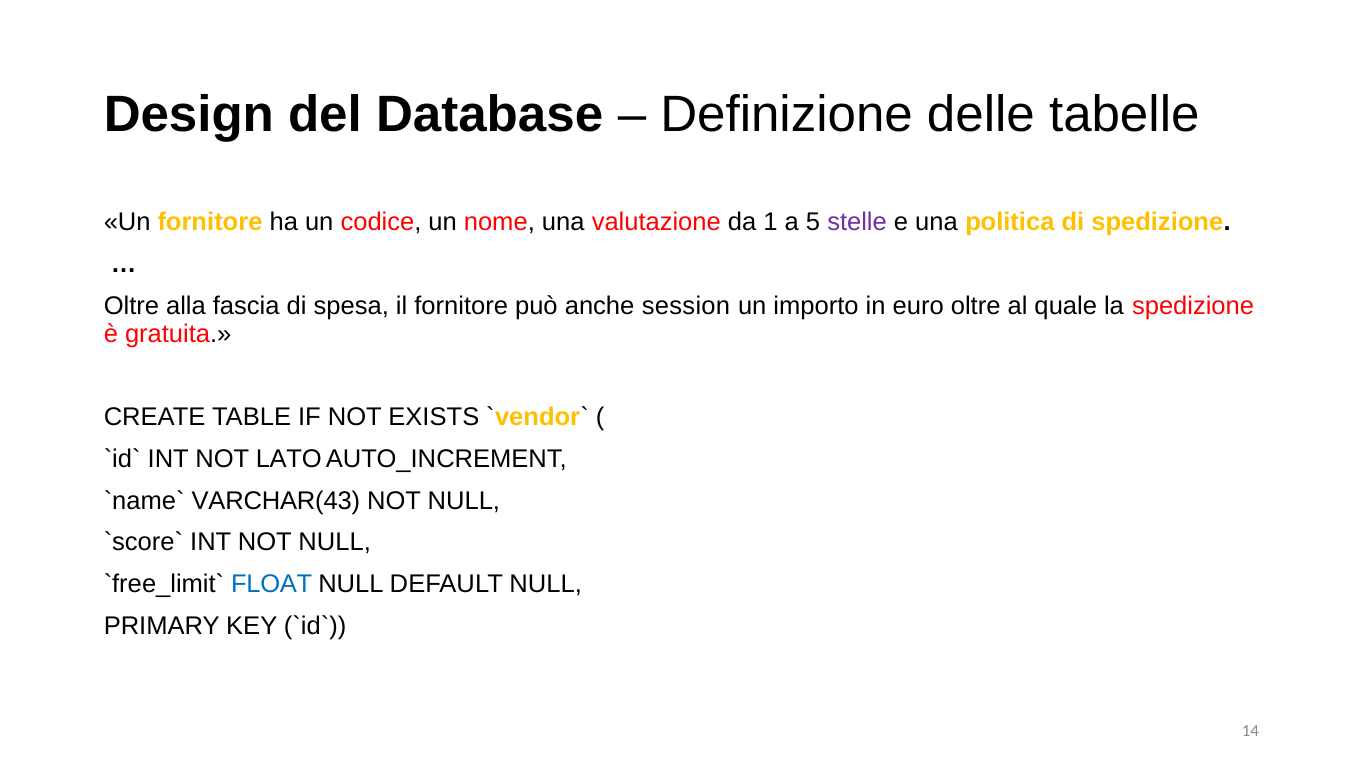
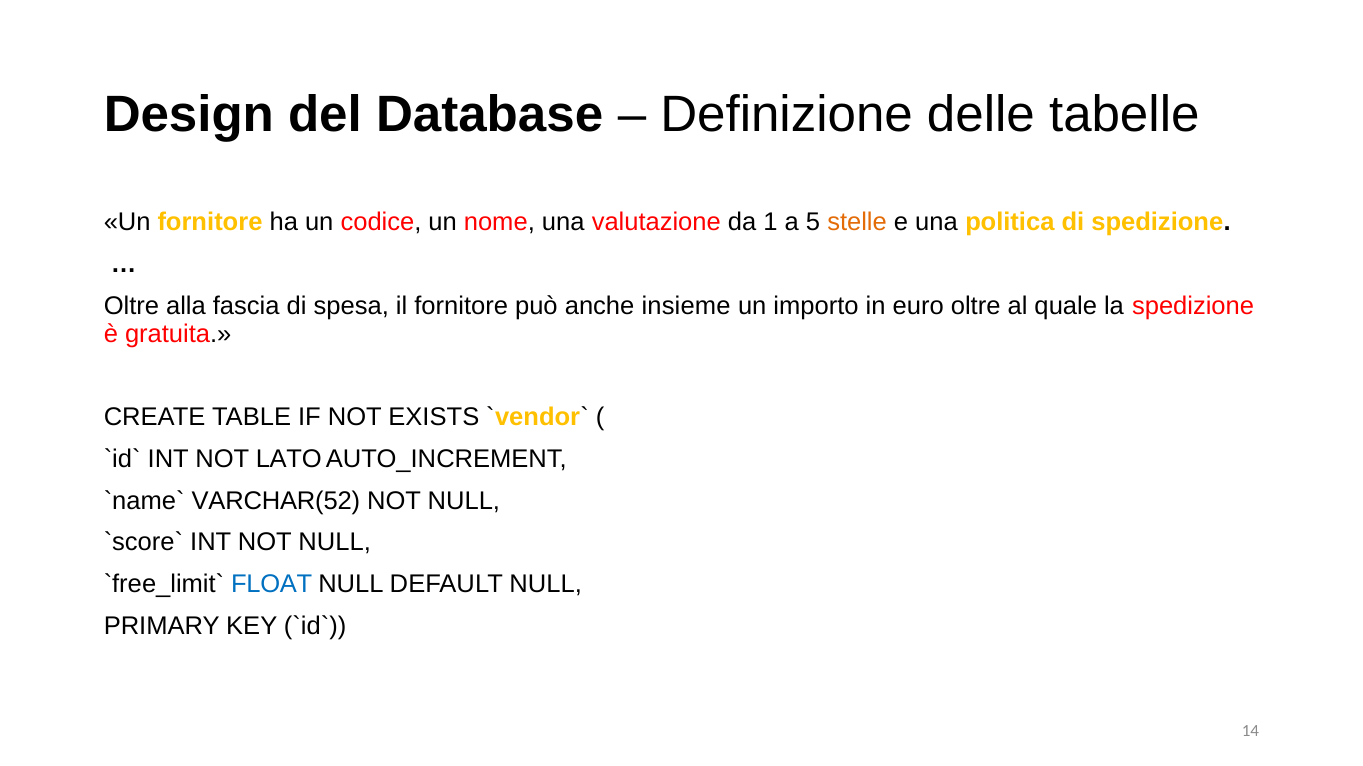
stelle colour: purple -> orange (857, 223)
session: session -> insieme (686, 306)
VARCHAR(43: VARCHAR(43 -> VARCHAR(52 (276, 501)
